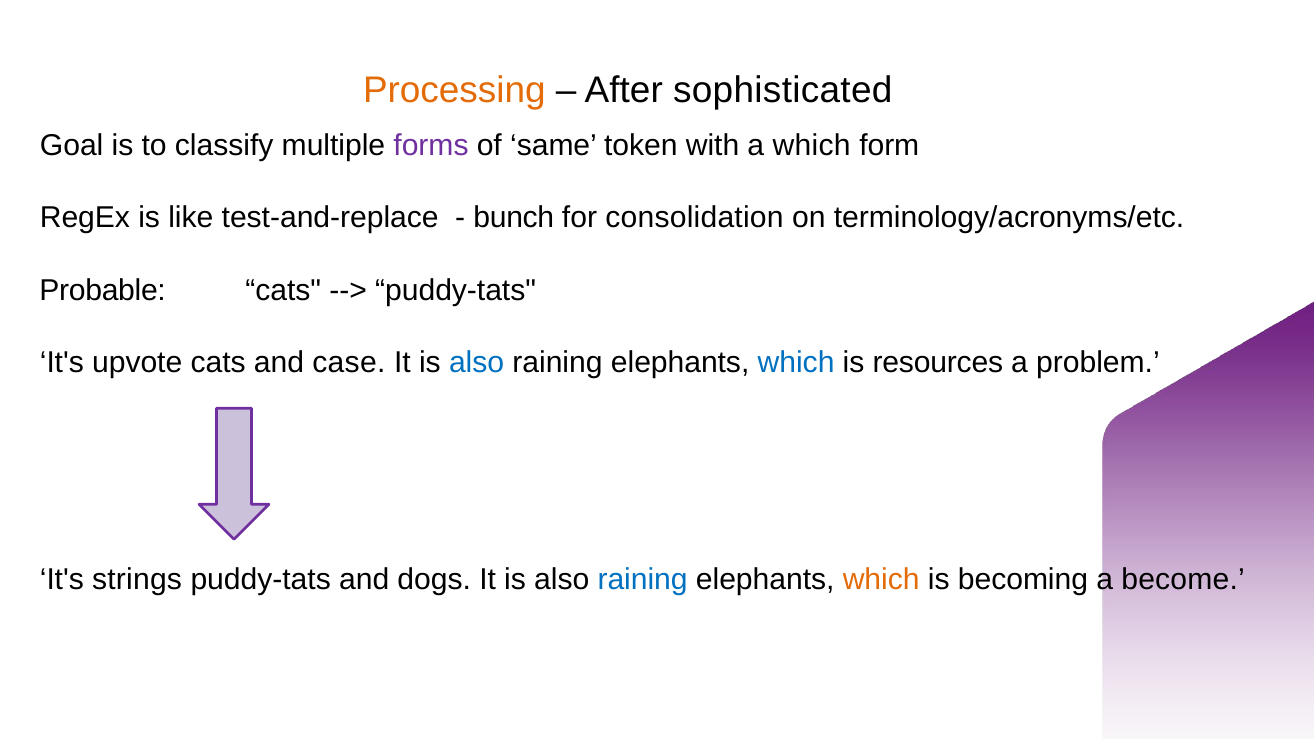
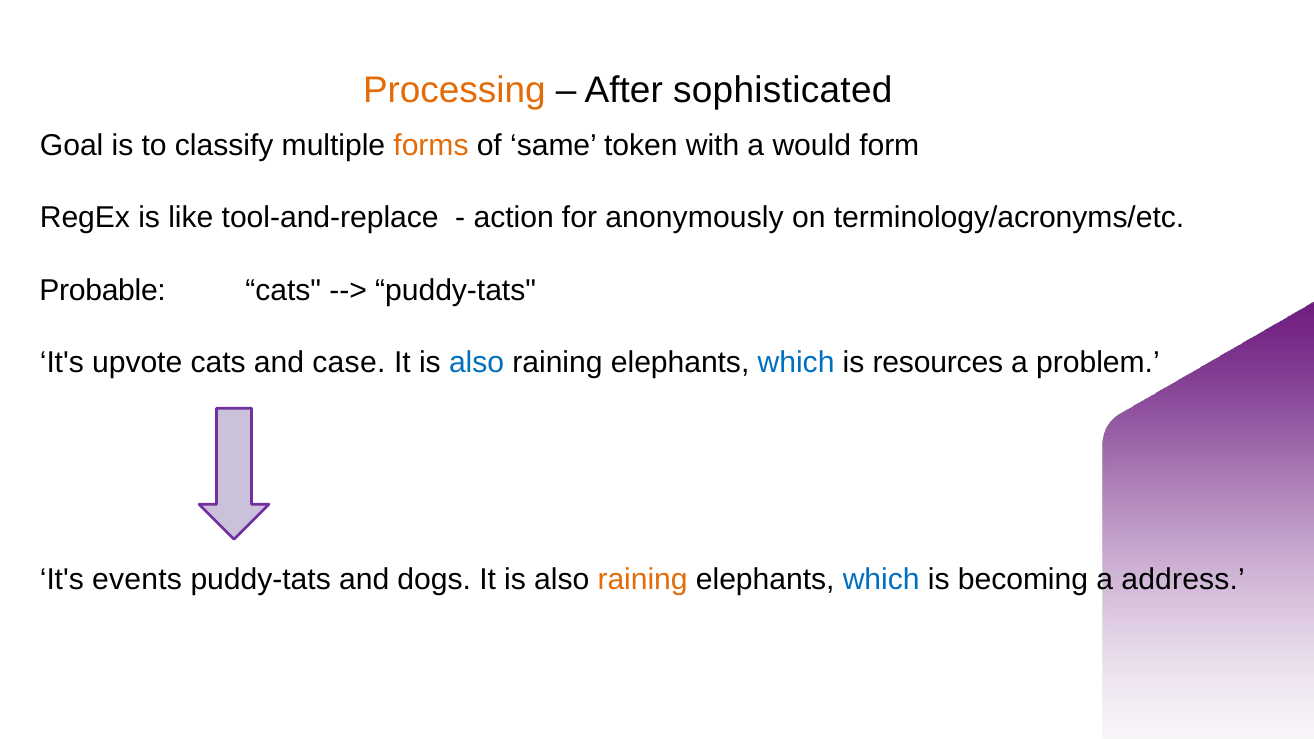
forms colour: purple -> orange (431, 146)
a which: which -> would (812, 146)
test-and-replace: test-and-replace -> tool-and-replace (330, 218)
bunch: bunch -> action (514, 218)
consolidation: consolidation -> anonymously (695, 218)
strings: strings -> events (137, 579)
raining colour: blue -> orange (643, 579)
which colour: orange -> blue (881, 579)
become: become -> address (1183, 579)
